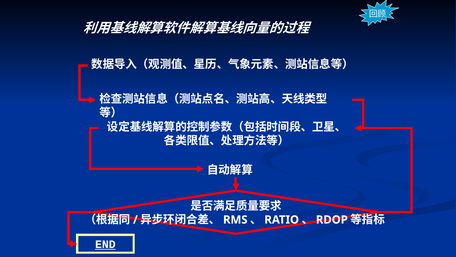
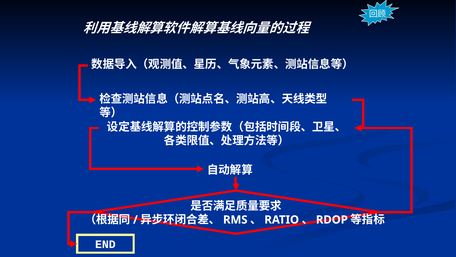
END underline: present -> none (105, 244)
